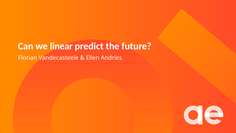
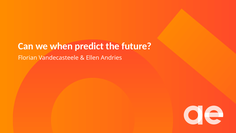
linear: linear -> when (61, 46)
